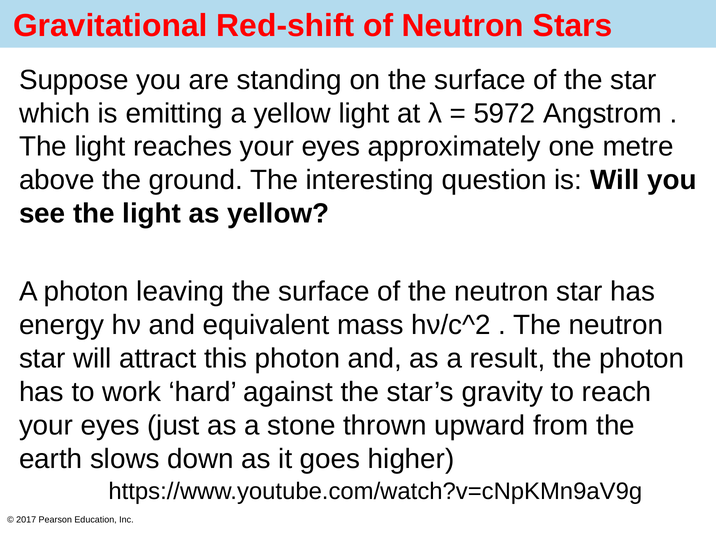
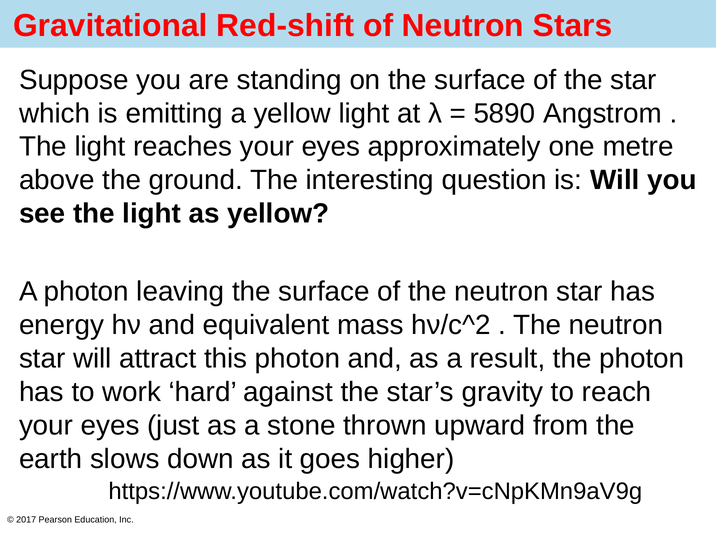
5972: 5972 -> 5890 (504, 113)
